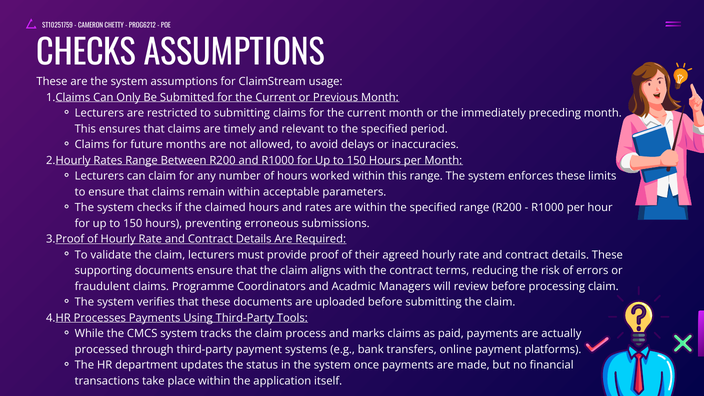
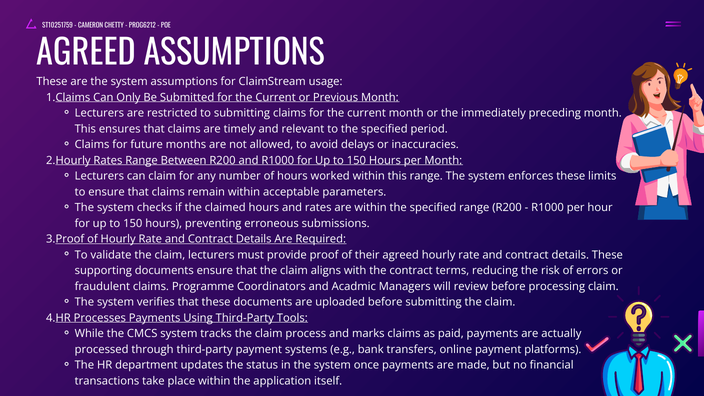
CHECKS: CHECKS -> AGREED (86, 53)
